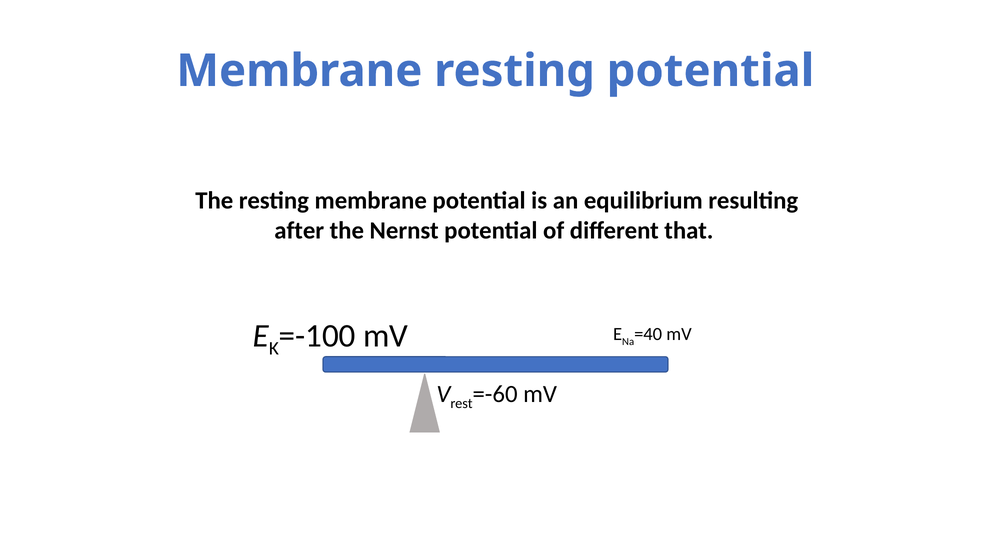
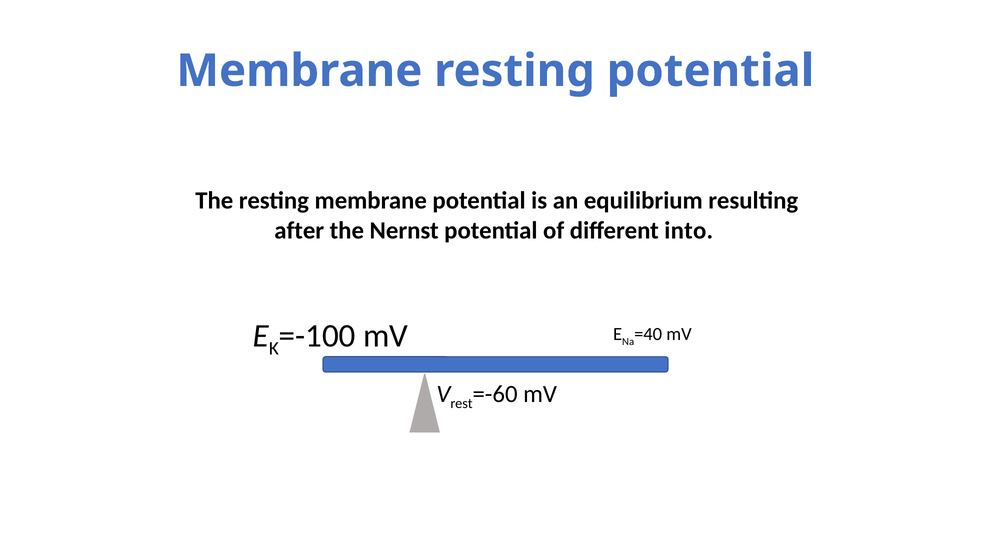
that: that -> into (689, 231)
